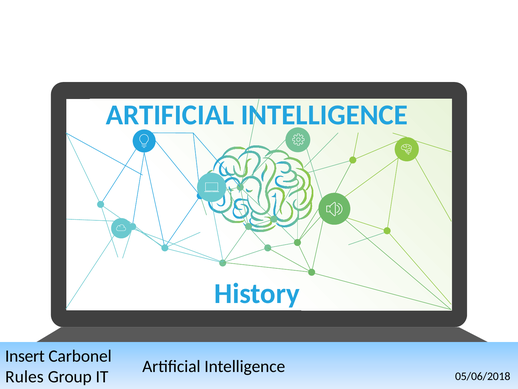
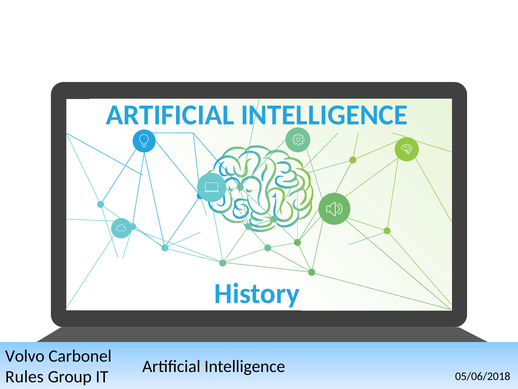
Insert: Insert -> Volvo (25, 356)
